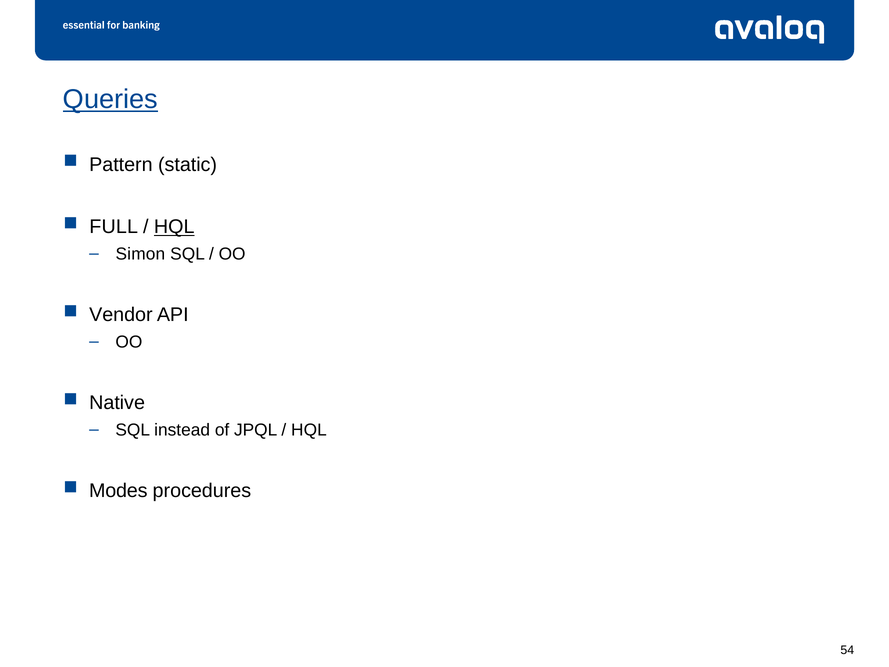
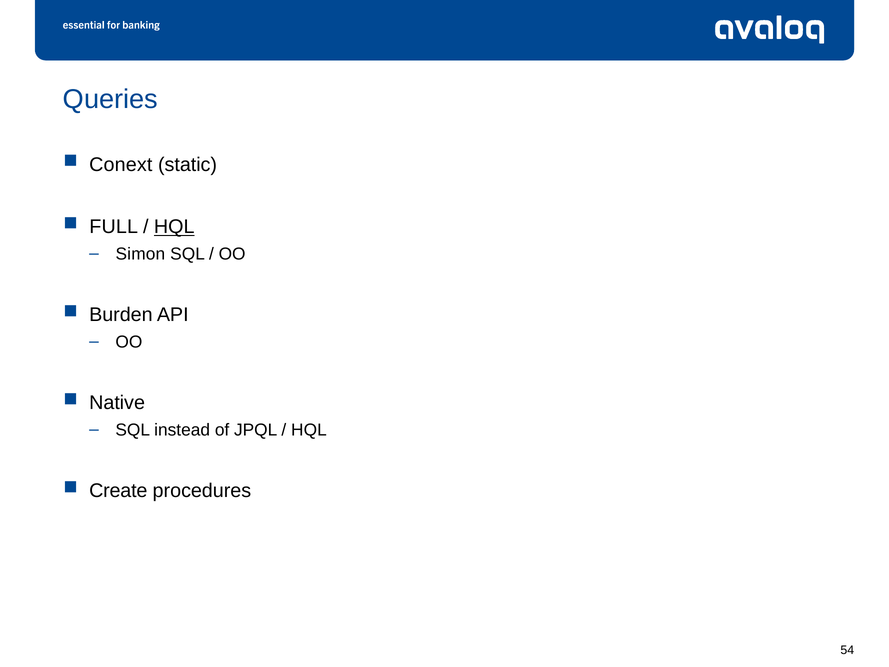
Queries underline: present -> none (110, 99)
Pattern: Pattern -> Conext (121, 165)
Vendor: Vendor -> Burden (121, 315)
Modes: Modes -> Create (118, 491)
